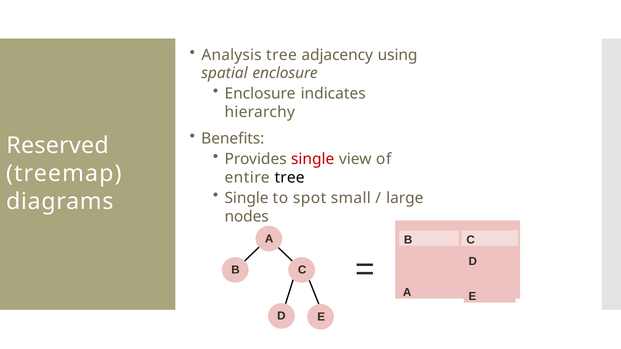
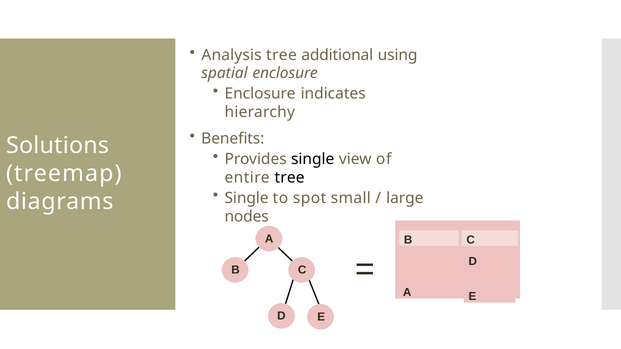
adjacency: adjacency -> additional (337, 55)
Reserved: Reserved -> Solutions (58, 146)
single colour: red -> black (313, 159)
